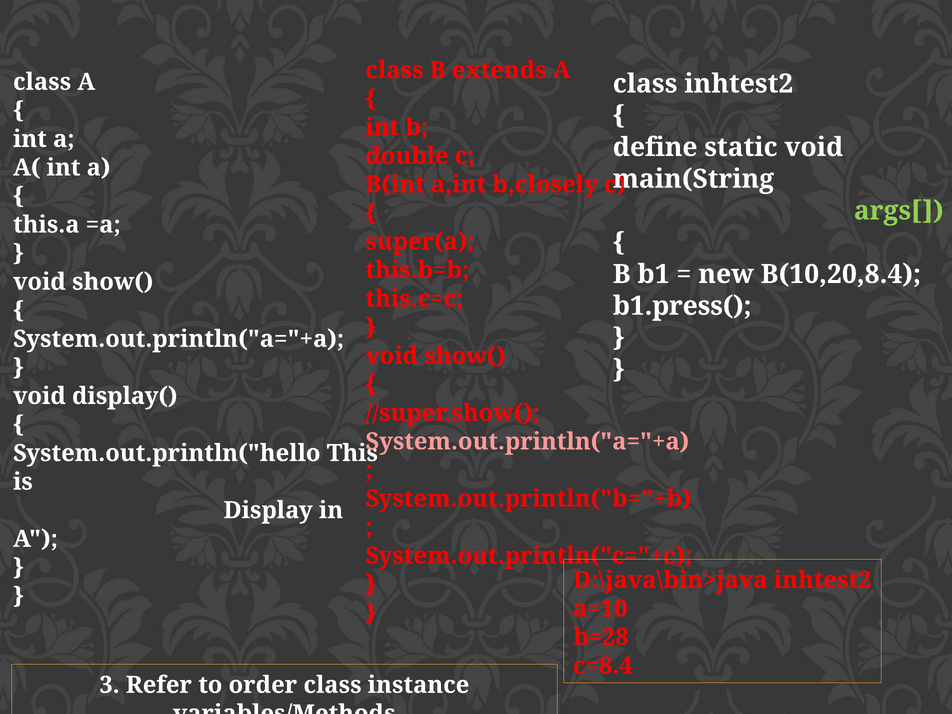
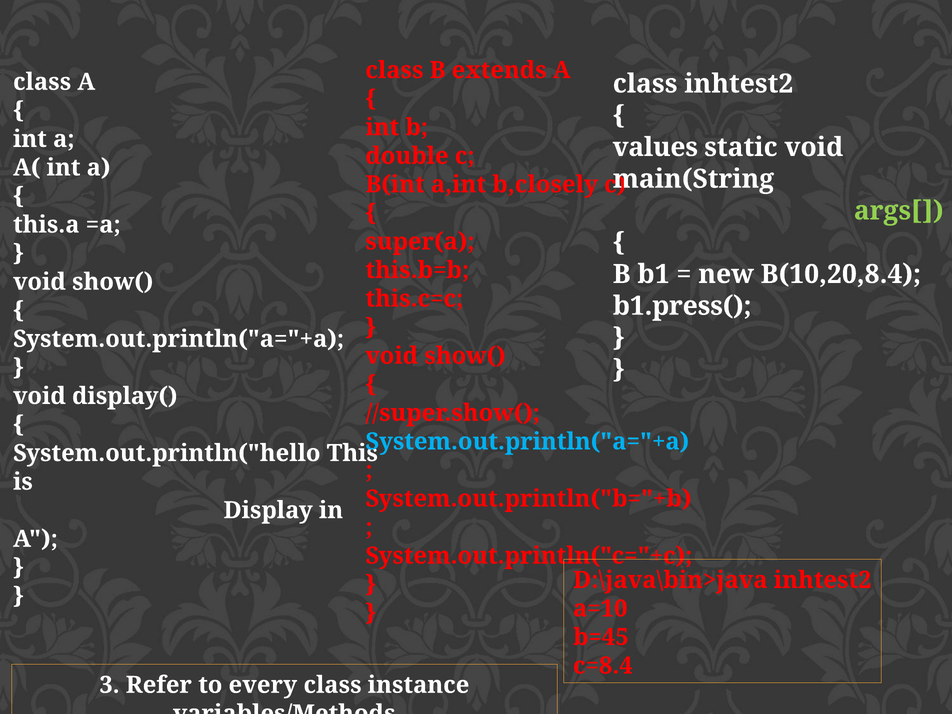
define: define -> values (655, 147)
System.out.println("a="+a colour: pink -> light blue (527, 442)
b=28: b=28 -> b=45 (601, 637)
order: order -> every (263, 685)
